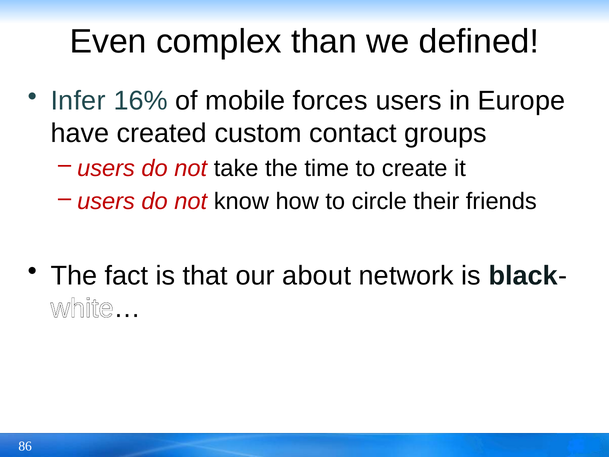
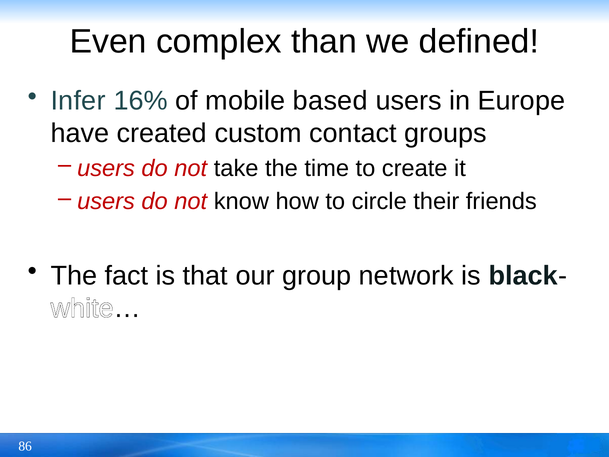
forces: forces -> based (330, 101)
about: about -> group (317, 276)
